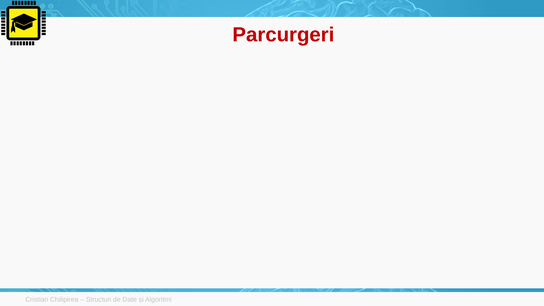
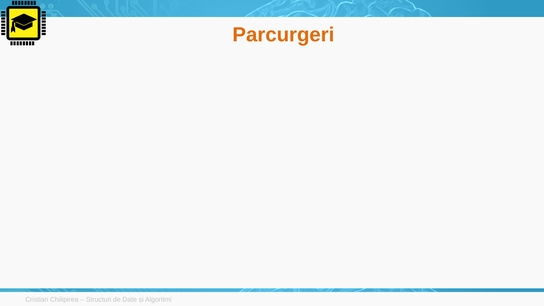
Parcurgeri colour: red -> orange (284, 35)
